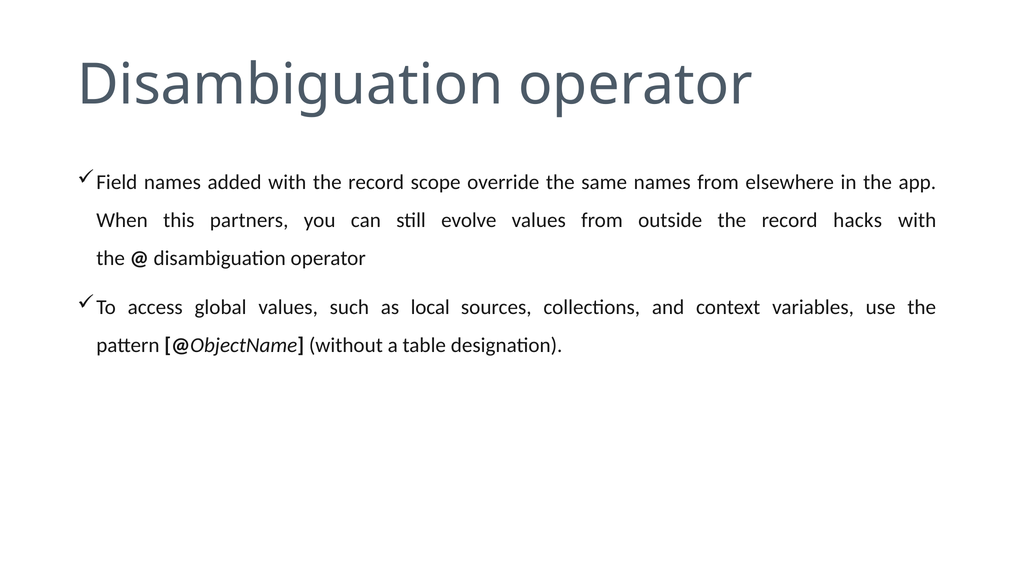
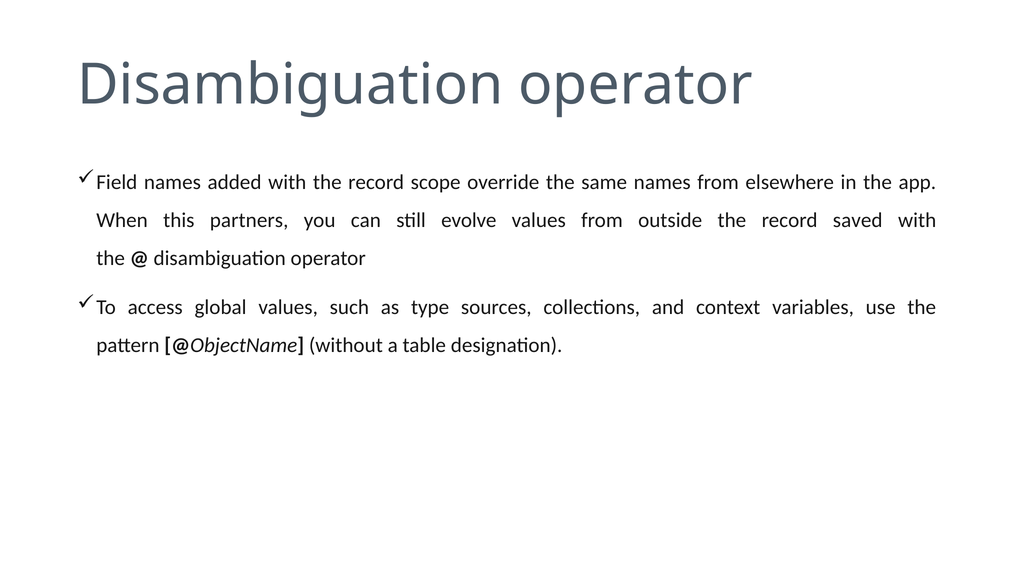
hacks: hacks -> saved (858, 221)
local: local -> type (430, 307)
